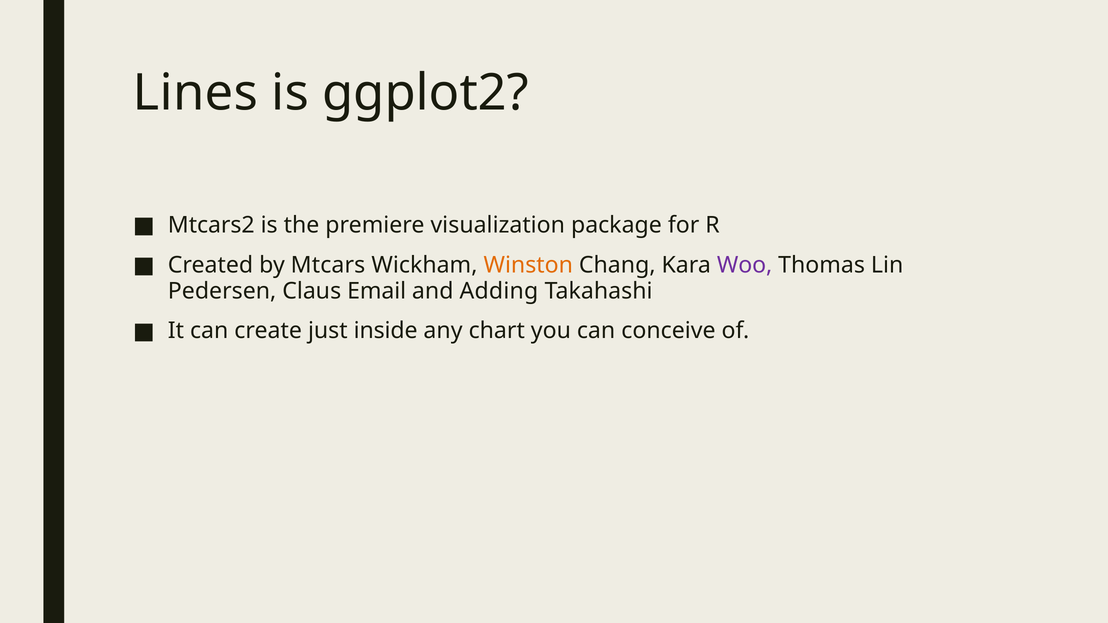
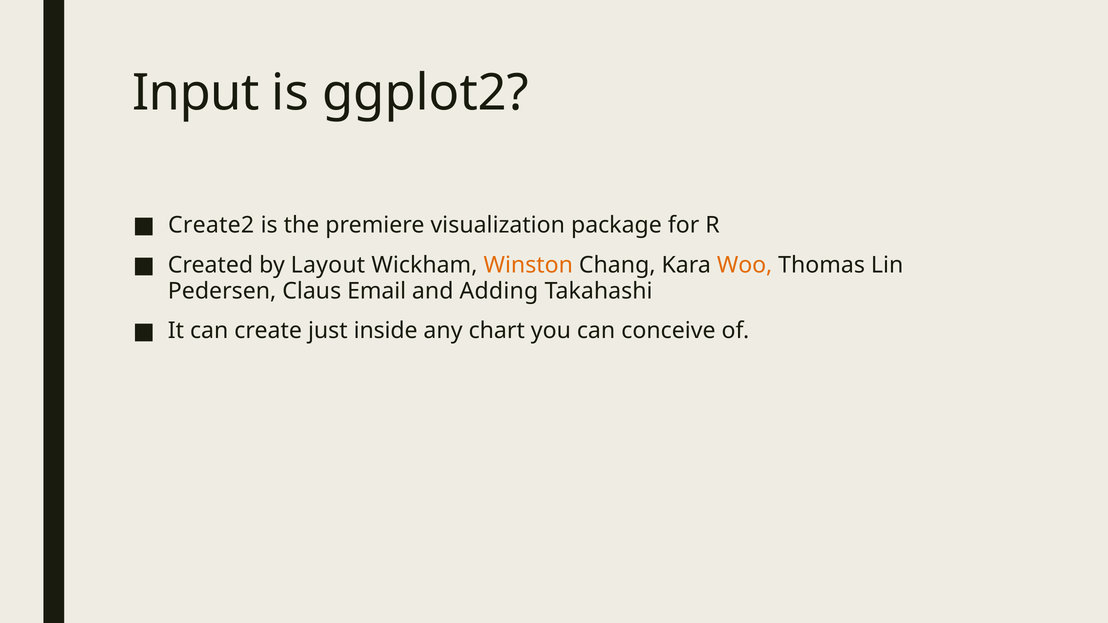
Lines: Lines -> Input (196, 93)
Mtcars2: Mtcars2 -> Create2 (211, 225)
Mtcars: Mtcars -> Layout (328, 265)
Woo colour: purple -> orange (745, 265)
